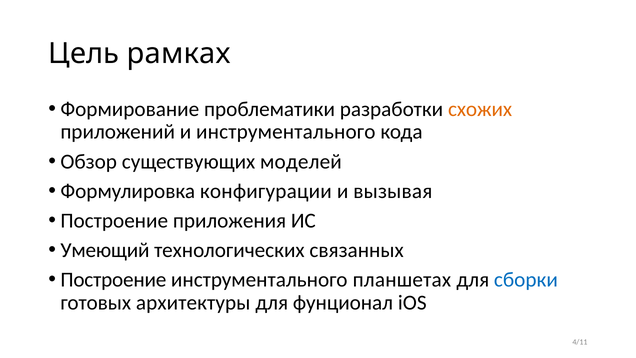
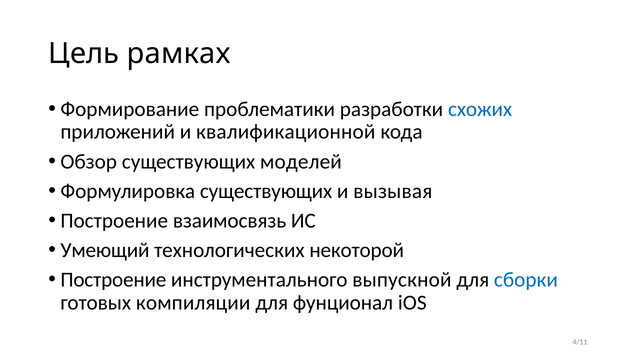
схожих colour: orange -> blue (480, 109)
и инструментального: инструментального -> квалификационной (286, 132)
Формулировка конфигурации: конфигурации -> существующих (266, 191)
приложения: приложения -> взаимосвязь (230, 220)
связанных: связанных -> некоторой (357, 250)
планшетах: планшетах -> выпускной (402, 280)
архитектуры: архитектуры -> компиляции (193, 302)
